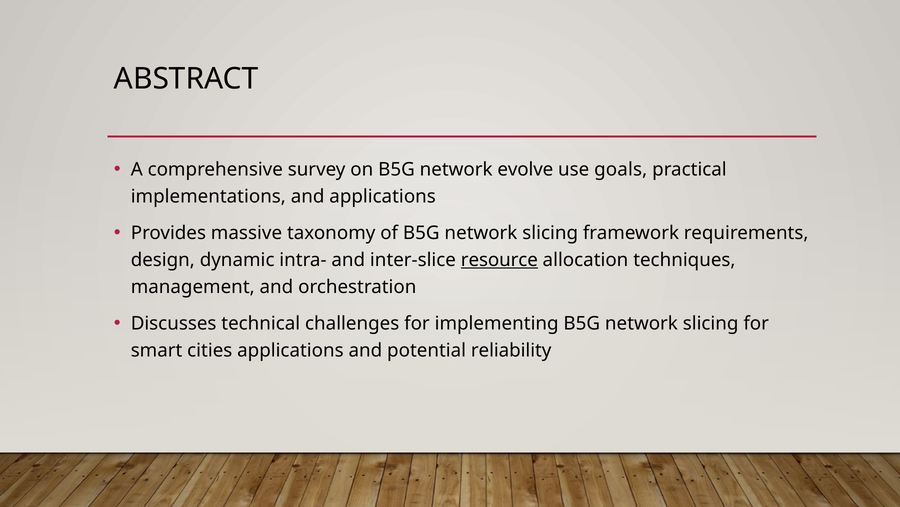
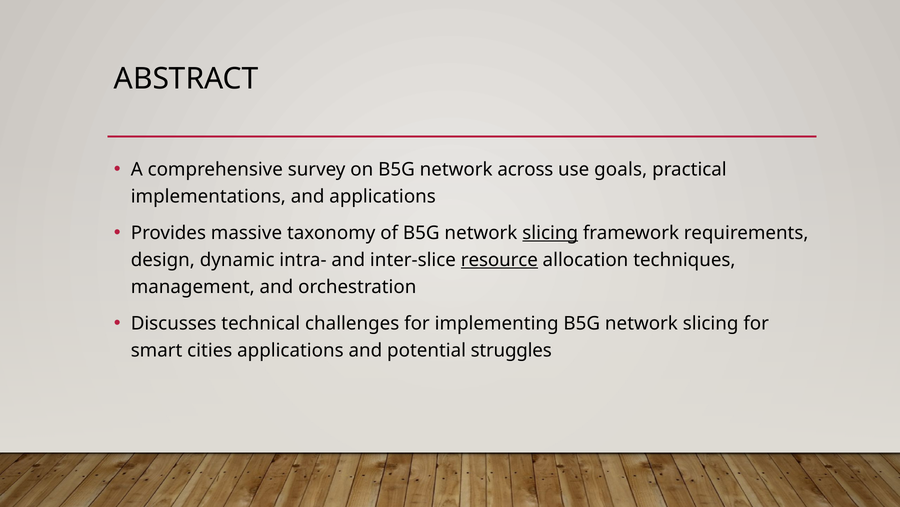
evolve: evolve -> across (525, 169)
slicing underline: none -> present (550, 233)
reliability: reliability -> struggles (511, 350)
